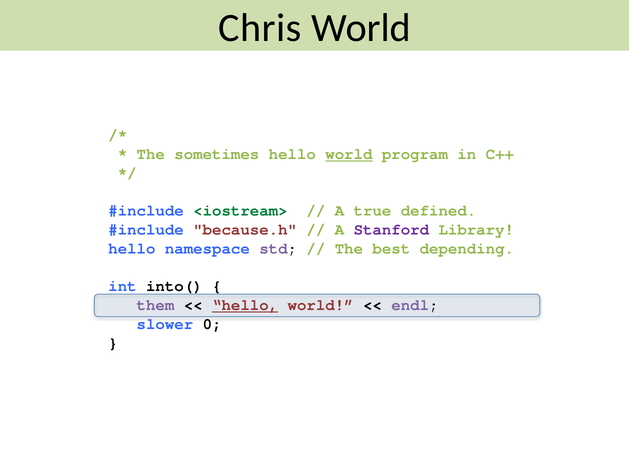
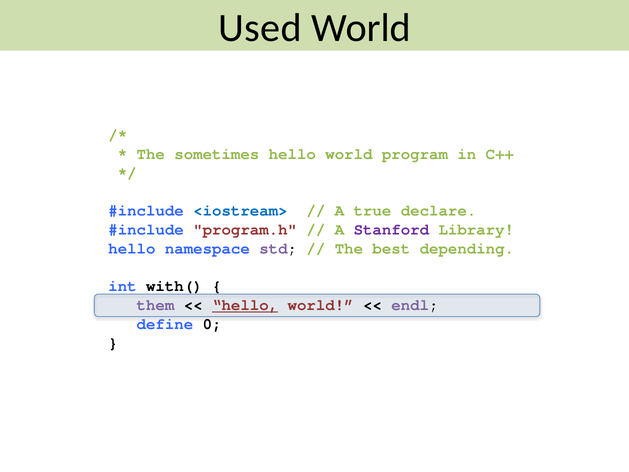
Chris: Chris -> Used (260, 28)
world underline: present -> none (349, 154)
<iostream> colour: green -> blue (240, 211)
defined: defined -> declare (439, 211)
because.h: because.h -> program.h (245, 229)
into(: into( -> with( (174, 286)
slower: slower -> define (165, 324)
